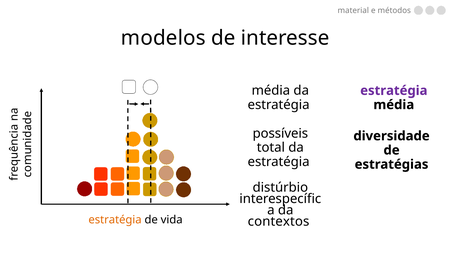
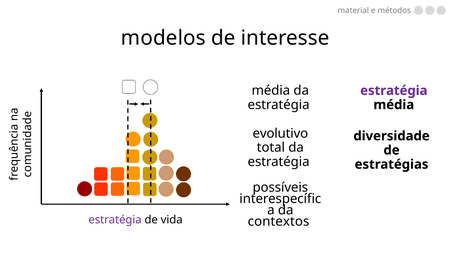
possíveis: possíveis -> evolutivo (280, 133)
distúrbio: distúrbio -> possíveis (280, 187)
estratégia colour: orange -> purple (115, 219)
